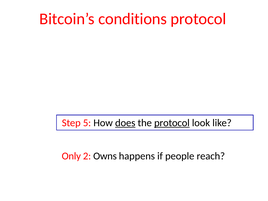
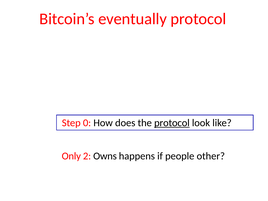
conditions: conditions -> eventually (133, 19)
5: 5 -> 0 (87, 123)
does underline: present -> none (125, 123)
reach: reach -> other (211, 156)
